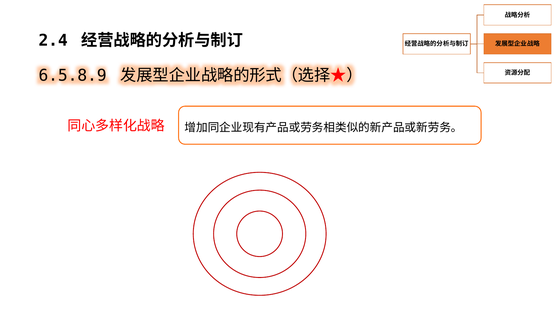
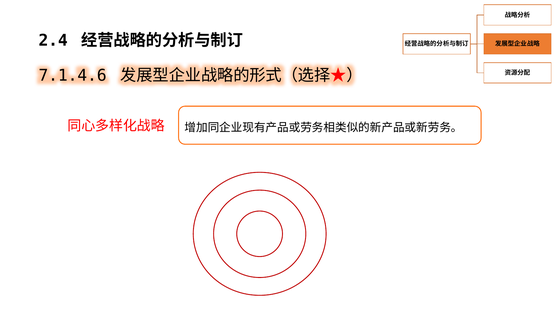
6.5.8.9: 6.5.8.9 -> 7.1.4.6 (73, 76)
